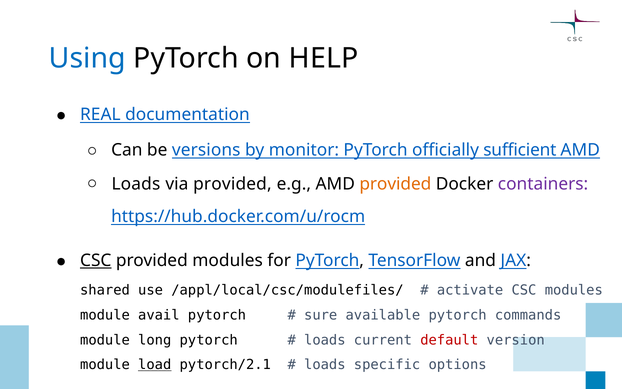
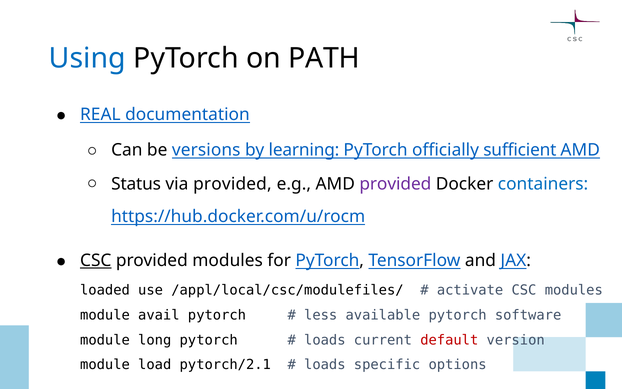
HELP: HELP -> PATH (324, 58)
monitor: monitor -> learning (304, 150)
Loads: Loads -> Status (136, 184)
provided colour: orange -> purple (395, 184)
containers colour: purple -> blue (543, 184)
shared: shared -> loaded (105, 290)
sure: sure -> less (321, 315)
commands: commands -> software (528, 315)
load underline: present -> none (155, 365)
